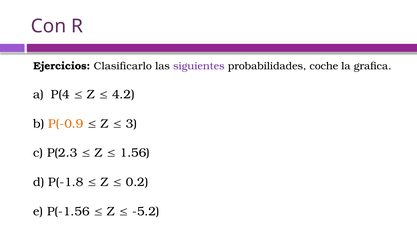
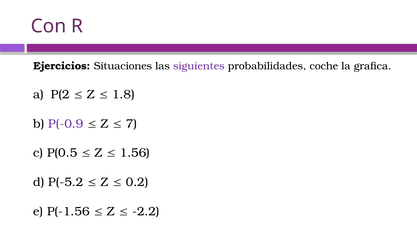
Clasificarlo: Clasificarlo -> Situaciones (123, 66)
P(4: P(4 -> P(2 (60, 94)
4.2: 4.2 -> 1.8 (123, 94)
P(-0.9 colour: orange -> purple (66, 123)
3: 3 -> 7 (131, 123)
P(2.3: P(2.3 -> P(0.5 (62, 153)
P(-1.8: P(-1.8 -> P(-5.2 (66, 182)
-5.2: -5.2 -> -2.2 (146, 211)
